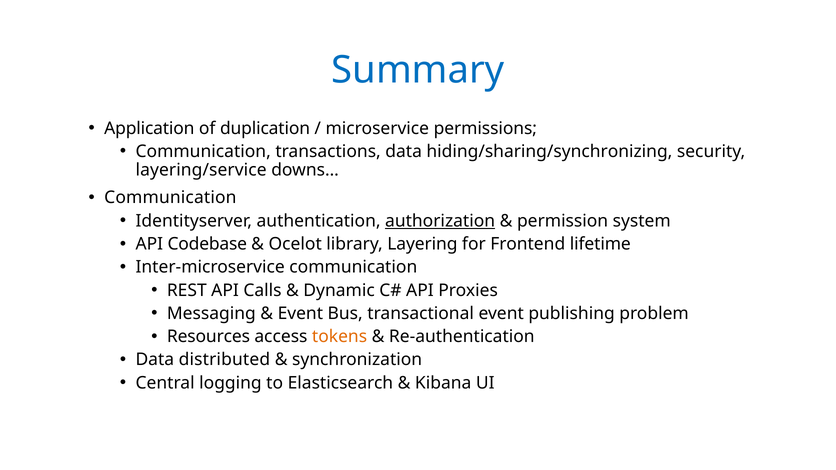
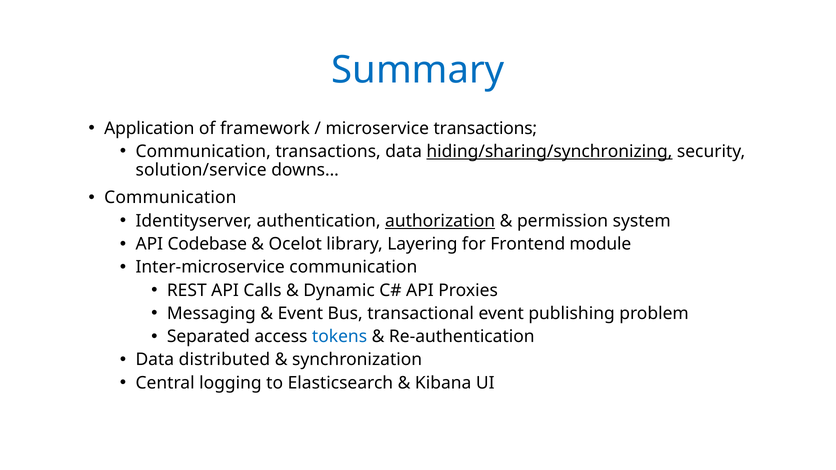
duplication: duplication -> framework (265, 128)
microservice permissions: permissions -> transactions (485, 128)
hiding/sharing/synchronizing underline: none -> present (549, 152)
layering/service: layering/service -> solution/service (201, 170)
lifetime: lifetime -> module (600, 244)
Resources: Resources -> Separated (208, 337)
tokens colour: orange -> blue (340, 337)
